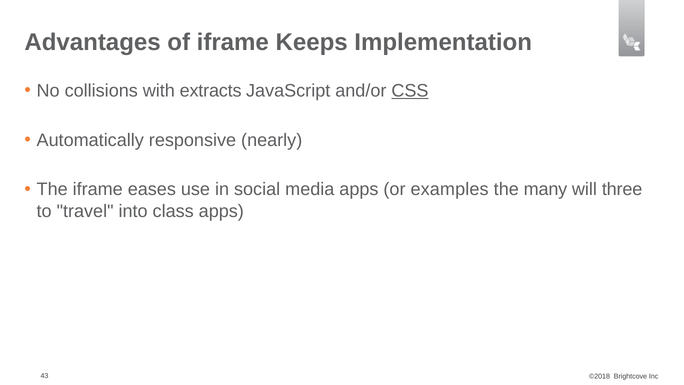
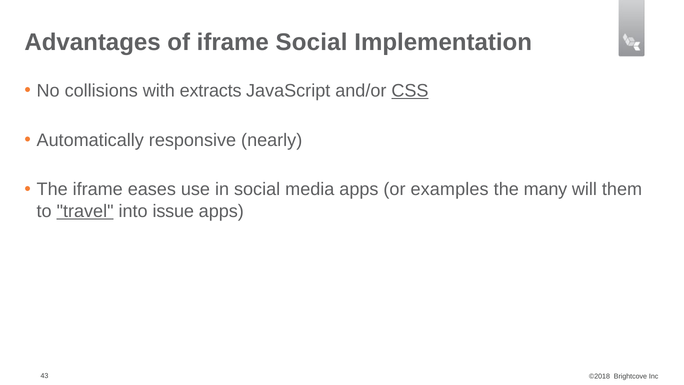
iframe Keeps: Keeps -> Social (311, 42)
three: three -> them (622, 189)
travel underline: none -> present (85, 211)
class: class -> issue (173, 211)
